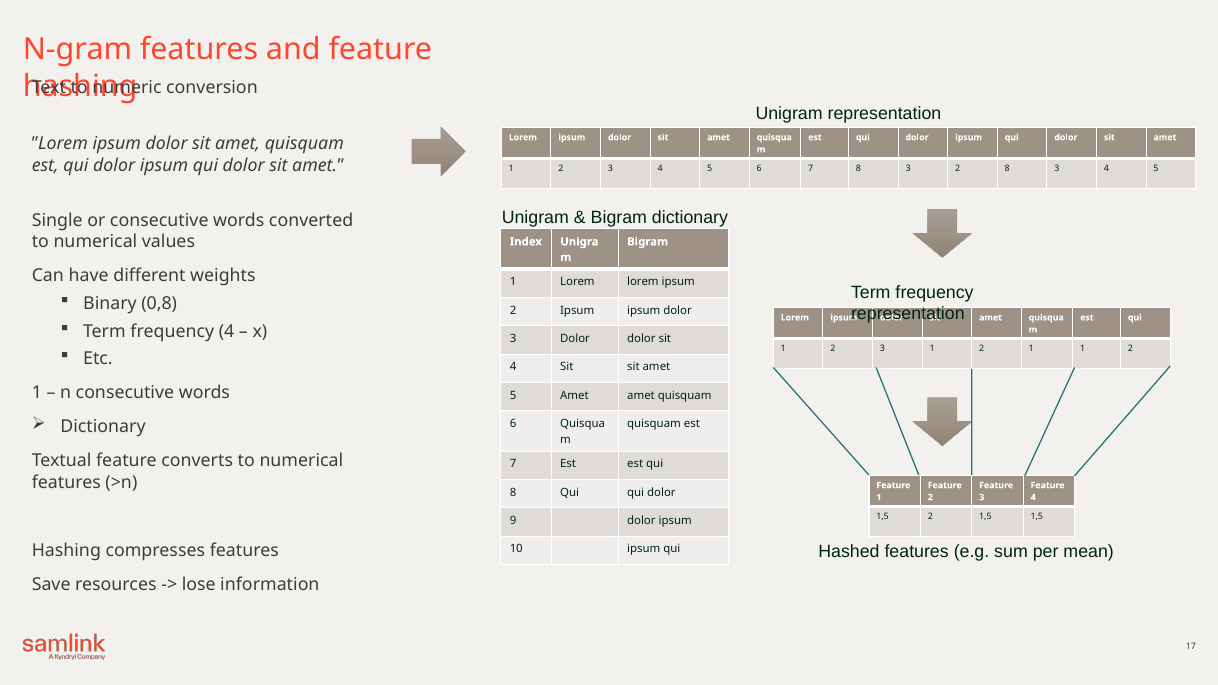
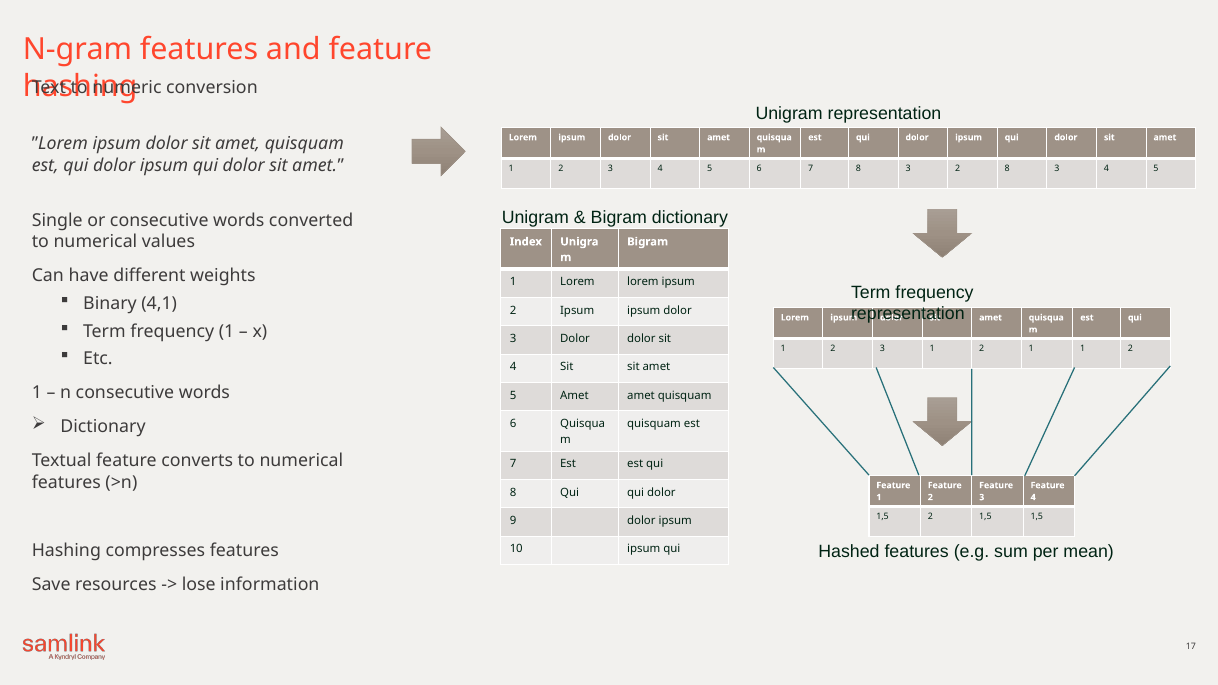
0,8: 0,8 -> 4,1 (159, 304)
frequency 4: 4 -> 1 (227, 331)
